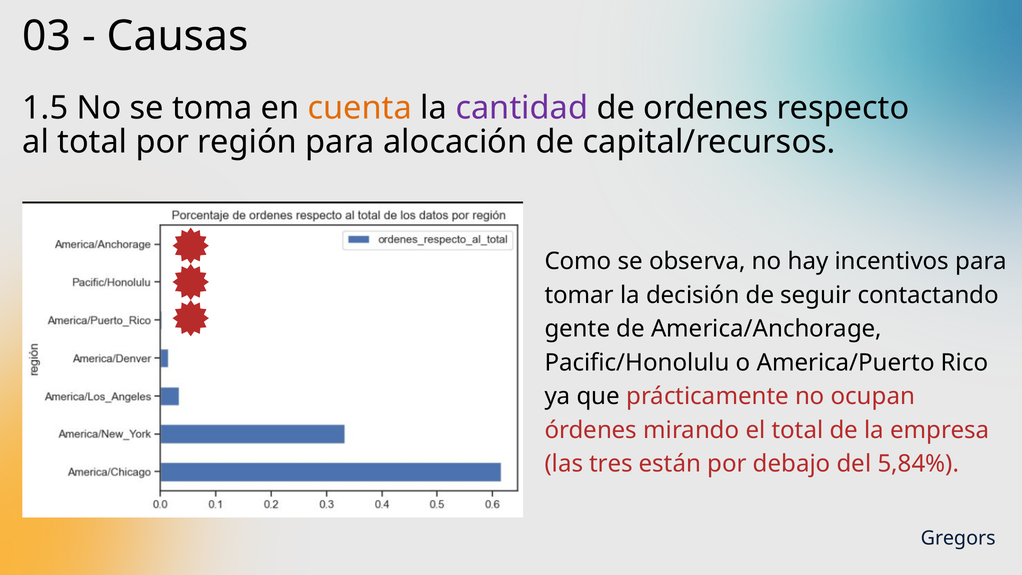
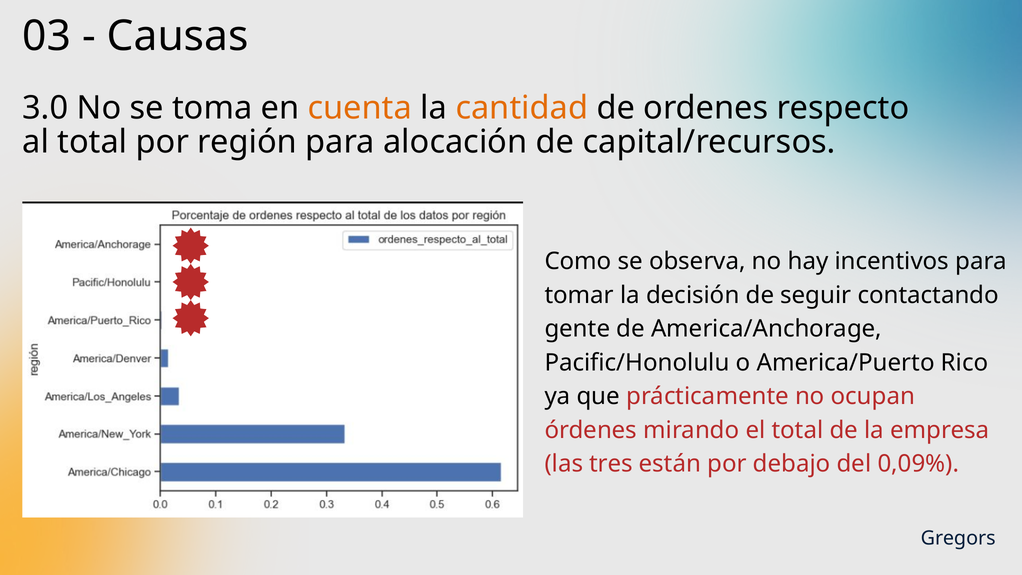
1.5: 1.5 -> 3.0 (45, 108)
cantidad colour: purple -> orange (522, 108)
5,84%: 5,84% -> 0,09% (918, 464)
